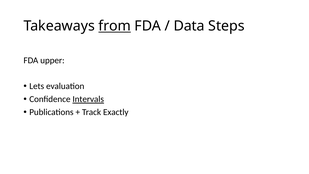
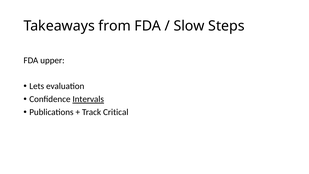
from underline: present -> none (115, 26)
Data: Data -> Slow (189, 26)
Exactly: Exactly -> Critical (116, 112)
